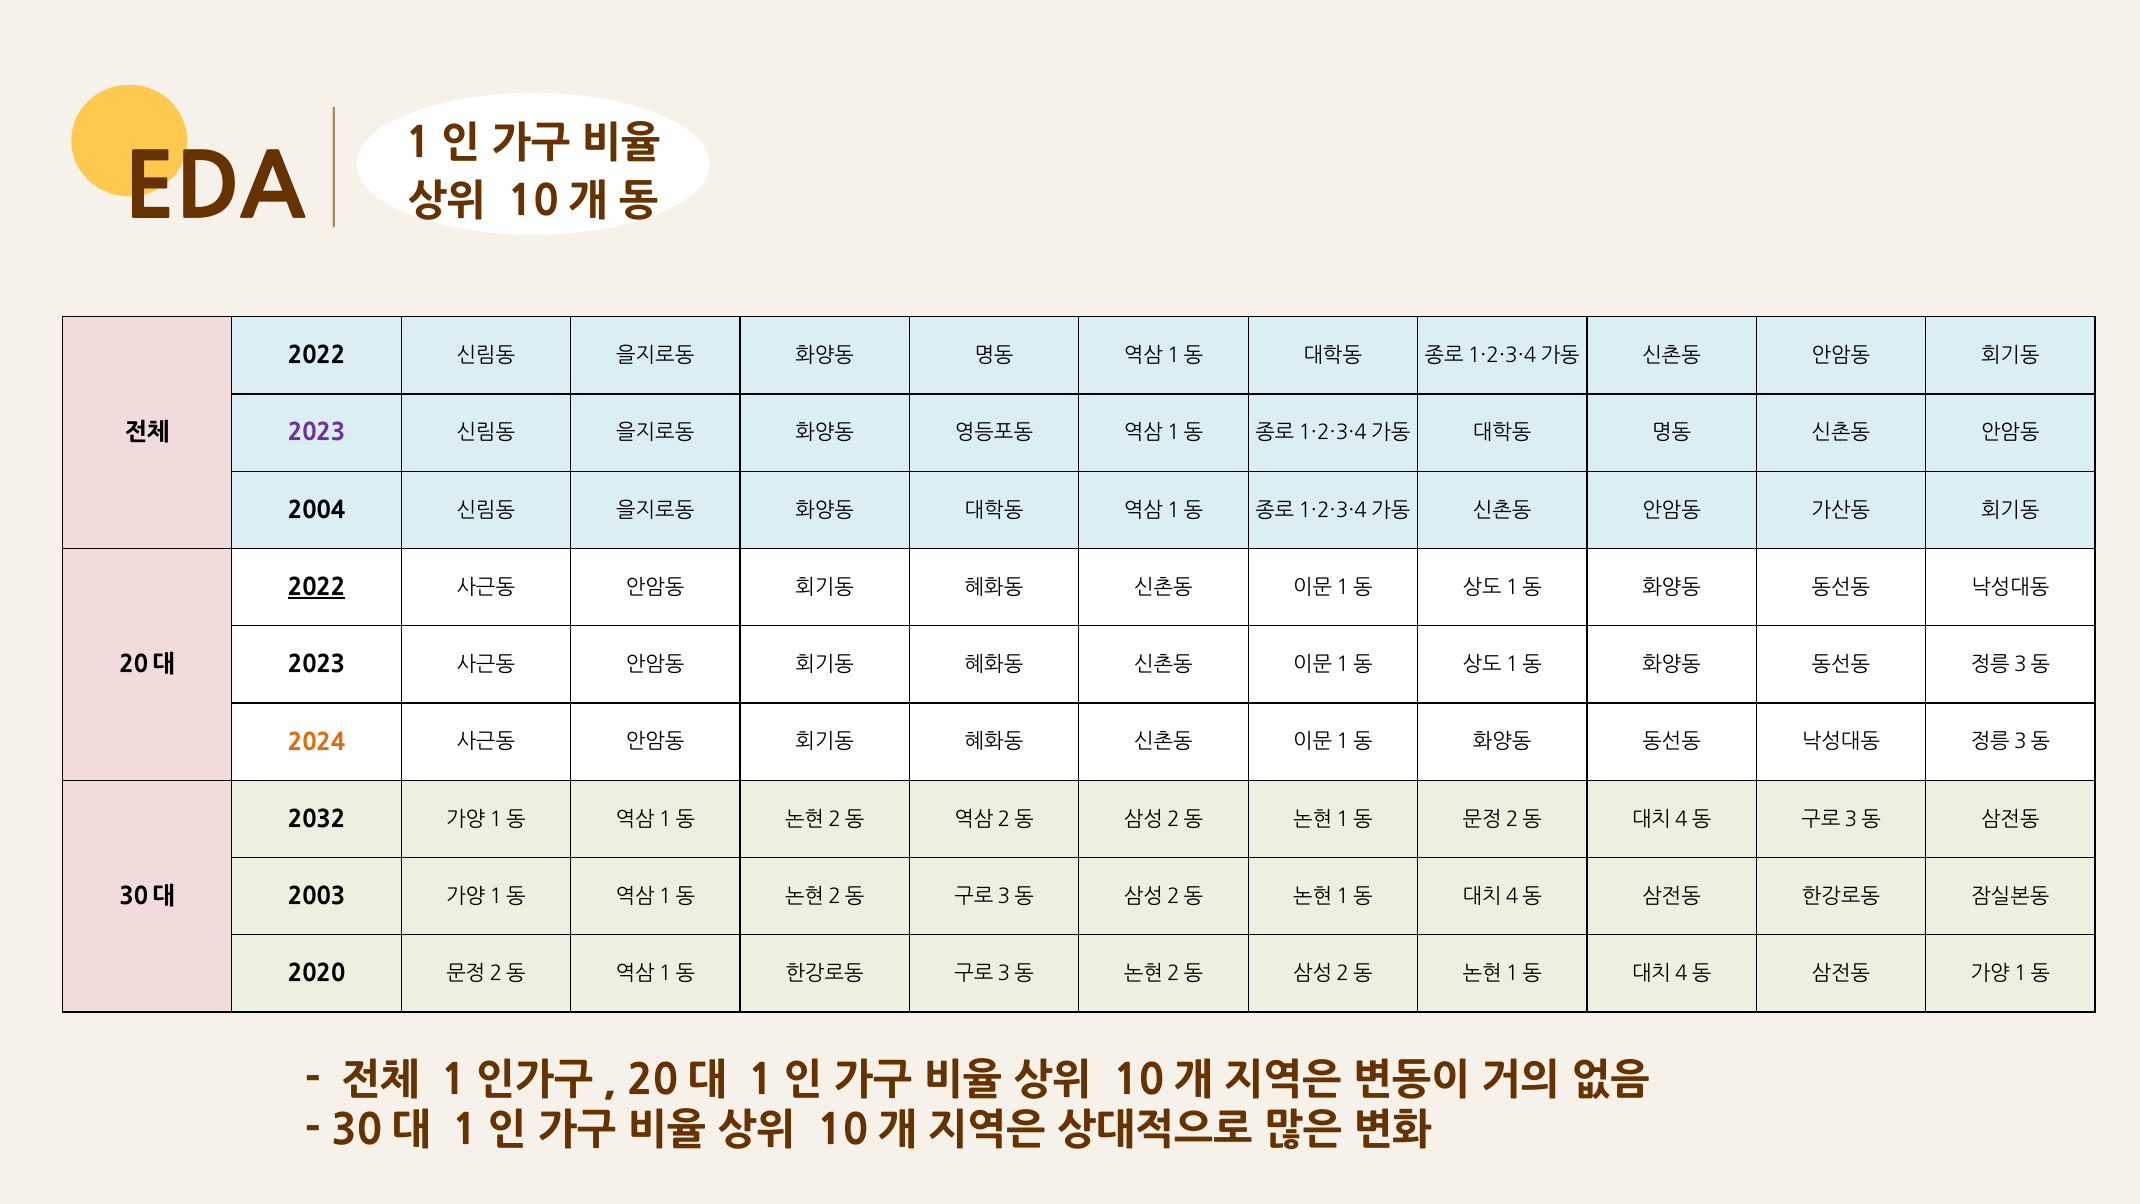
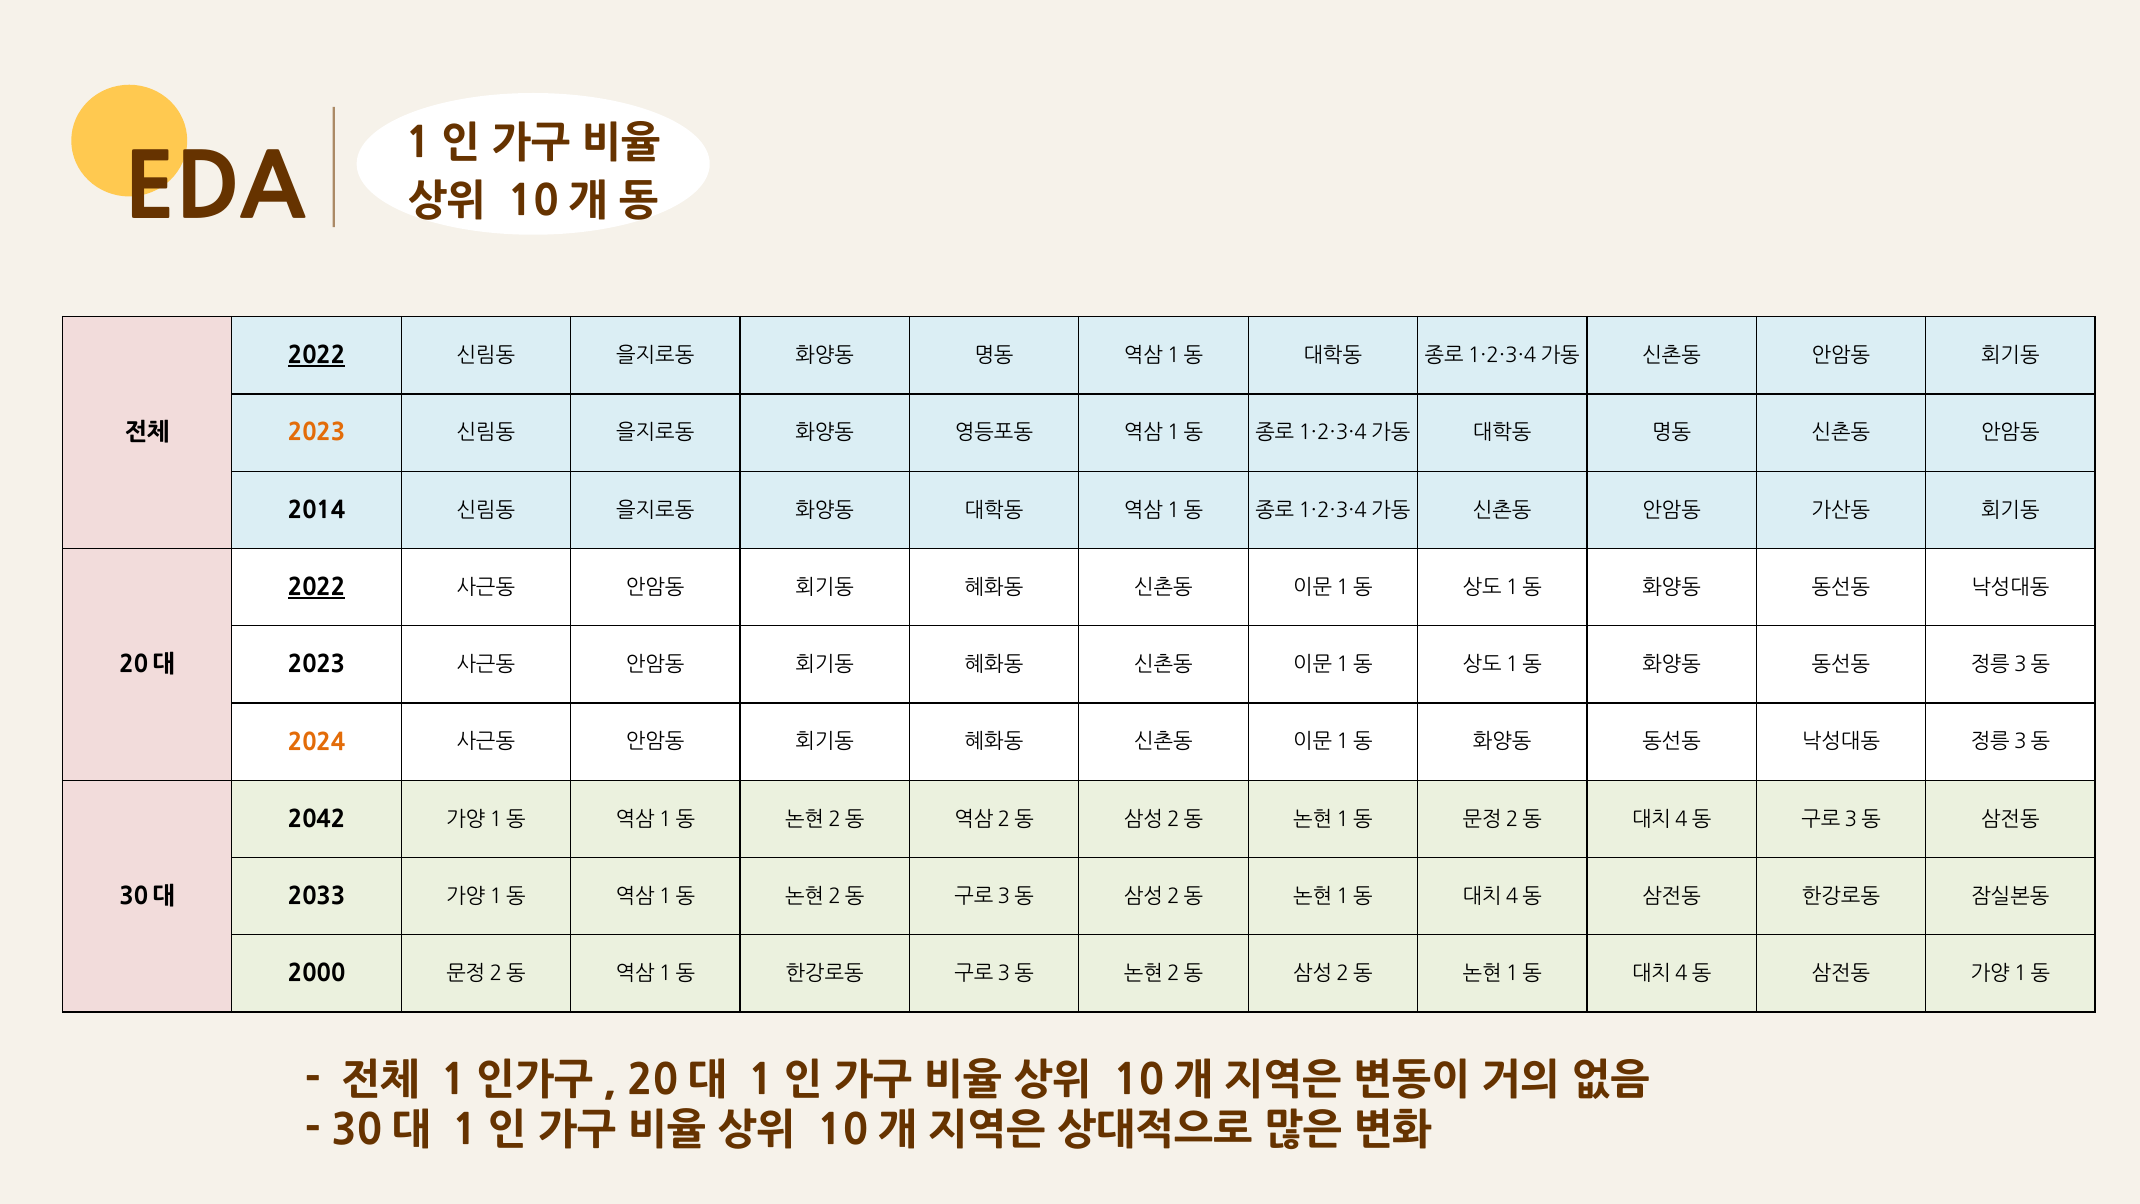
2022 underline: none -> present (317, 356)
2023 colour: purple -> orange (317, 433)
2004: 2004 -> 2014 (317, 510)
2032: 2032 -> 2042 (317, 819)
2003: 2003 -> 2033 (317, 897)
2020: 2020 -> 2000 (317, 974)
